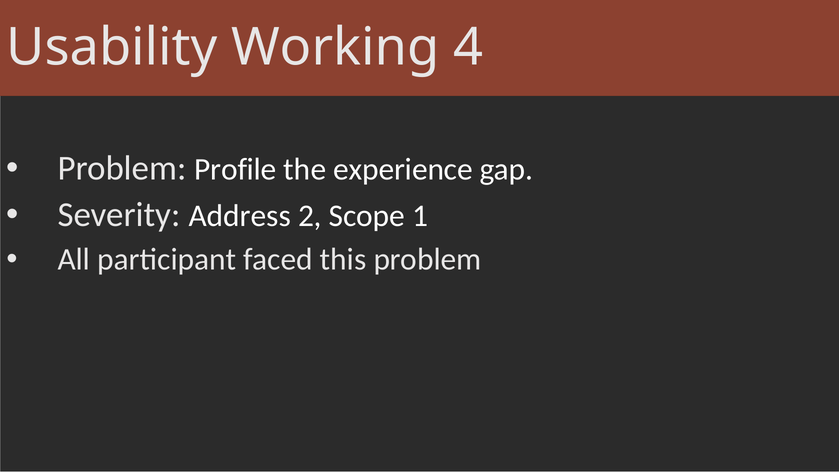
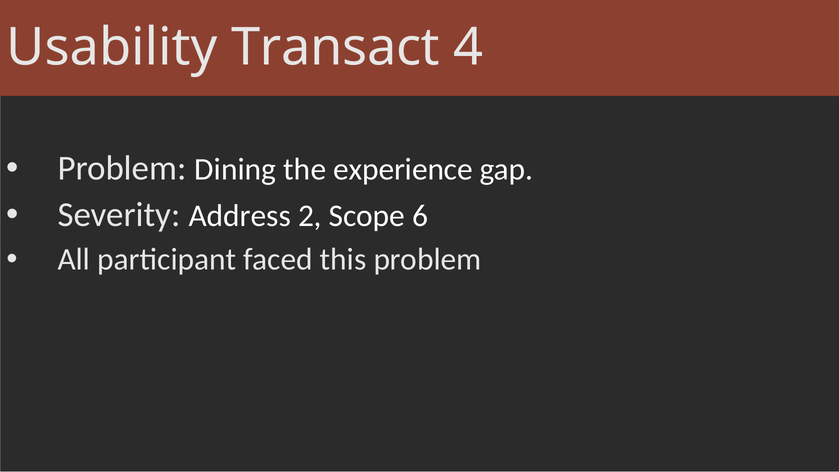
Working: Working -> Transact (336, 48)
Profile: Profile -> Dining (235, 170)
1: 1 -> 6 (420, 216)
